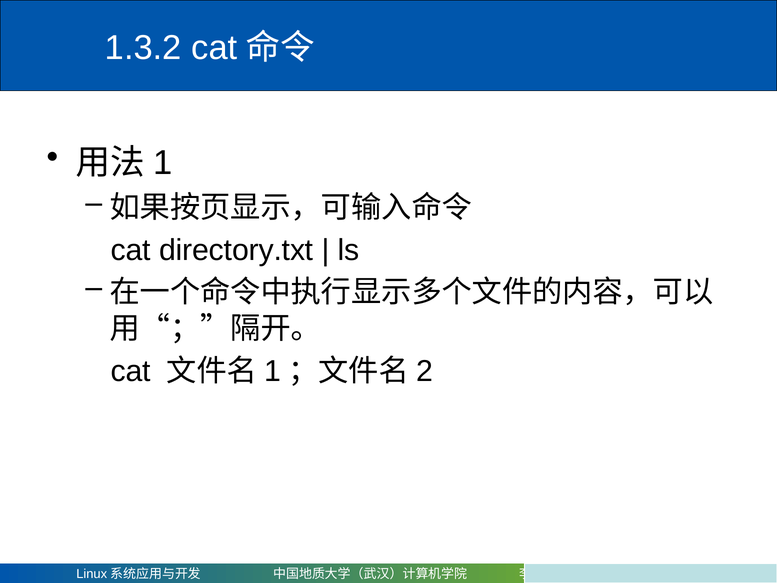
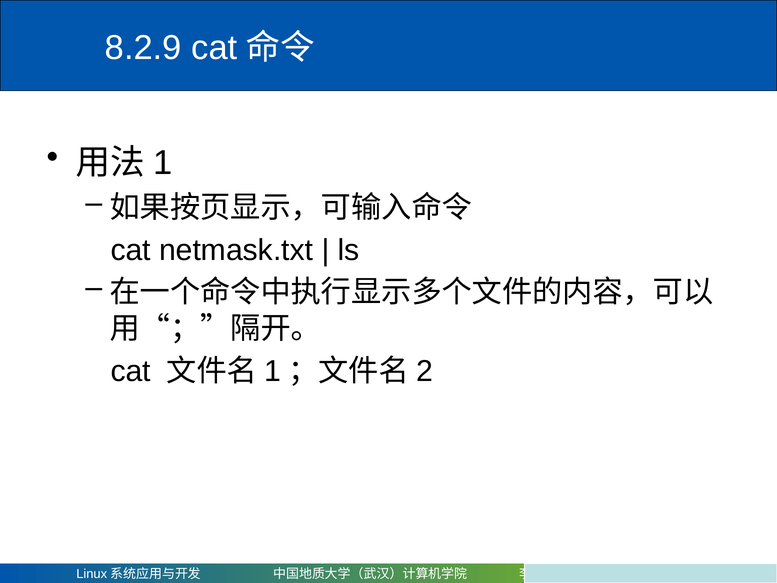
1.3.2: 1.3.2 -> 8.2.9 (143, 48)
directory.txt: directory.txt -> netmask.txt (236, 250)
